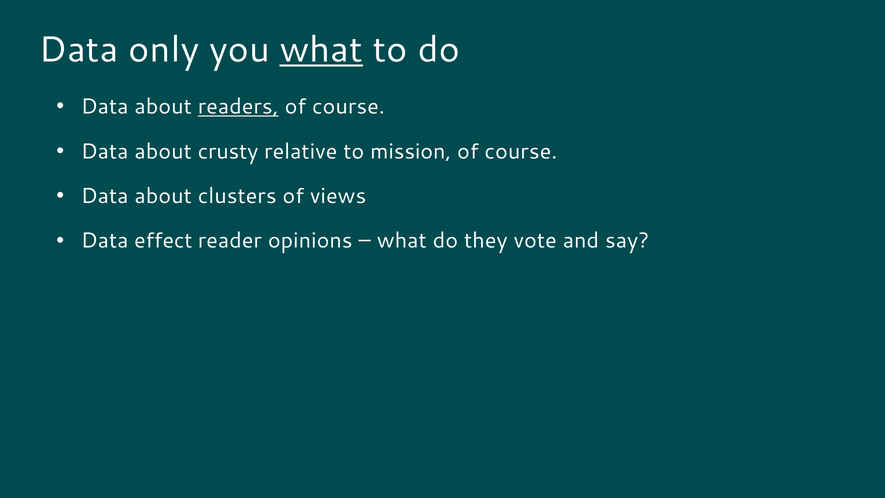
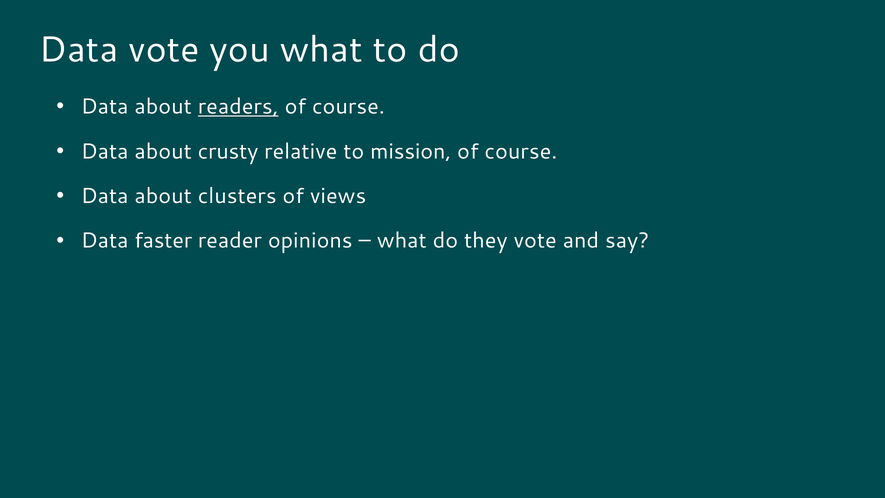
Data only: only -> vote (164, 50)
what underline: present -> none (321, 50)
effect: effect -> faster (163, 241)
